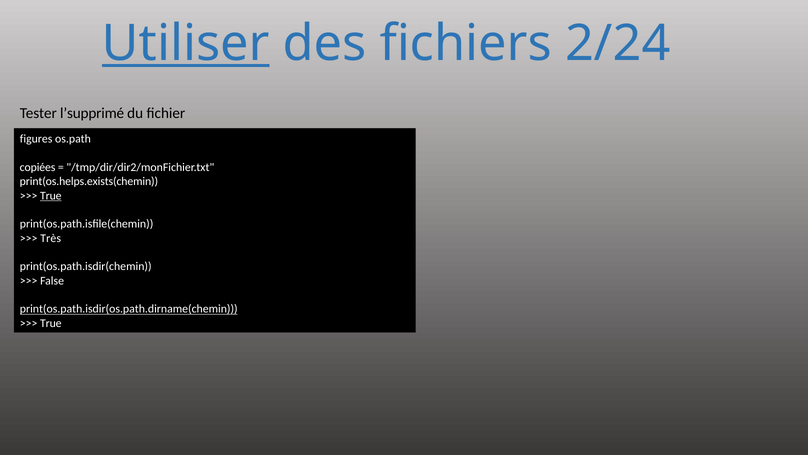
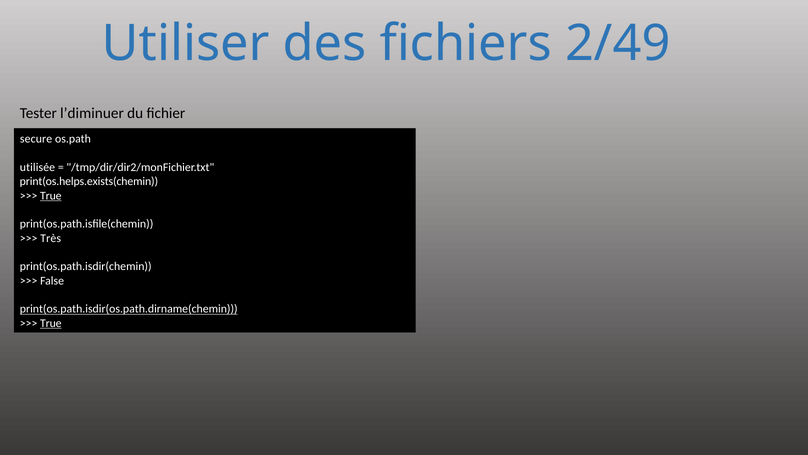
Utiliser underline: present -> none (186, 44)
2/24: 2/24 -> 2/49 (618, 44)
l’supprimé: l’supprimé -> l’diminuer (92, 113)
figures: figures -> secure (36, 139)
copiées: copiées -> utilisée (37, 167)
True underline: none -> present (51, 323)
